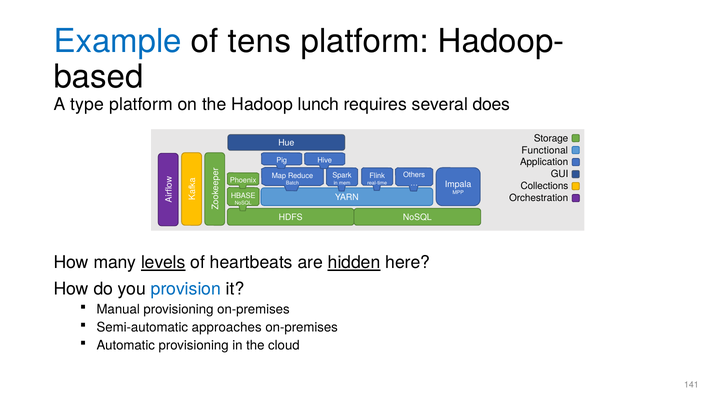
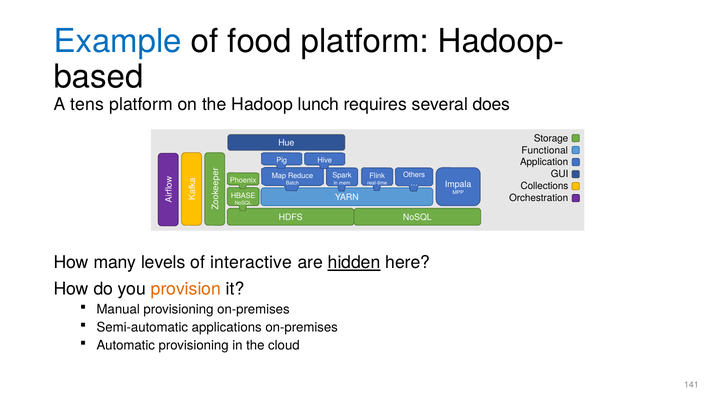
tens: tens -> food (260, 41)
type: type -> tens (87, 105)
levels underline: present -> none (163, 263)
heartbeats: heartbeats -> interactive (251, 263)
provision colour: blue -> orange (186, 289)
approaches: approaches -> applications (227, 327)
